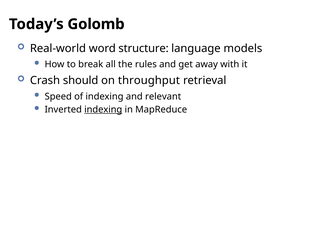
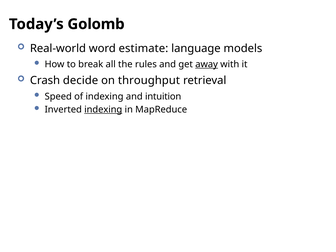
structure: structure -> estimate (143, 48)
away underline: none -> present (207, 64)
should: should -> decide (81, 81)
relevant: relevant -> intuition (163, 96)
